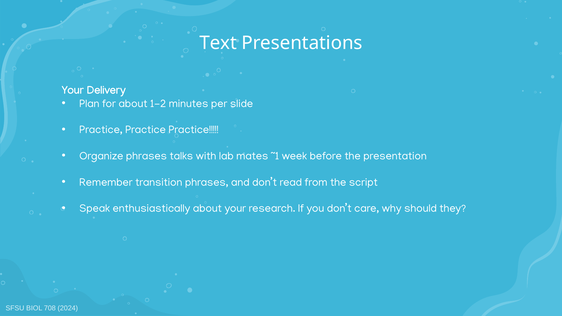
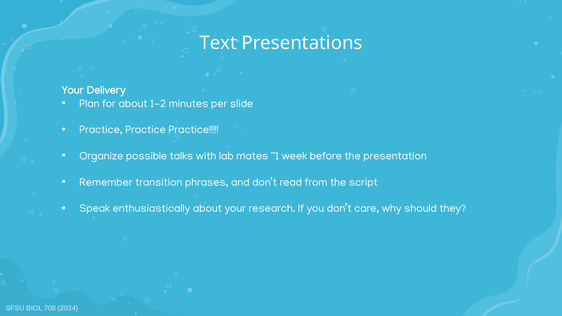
Organize phrases: phrases -> possible (147, 156)
